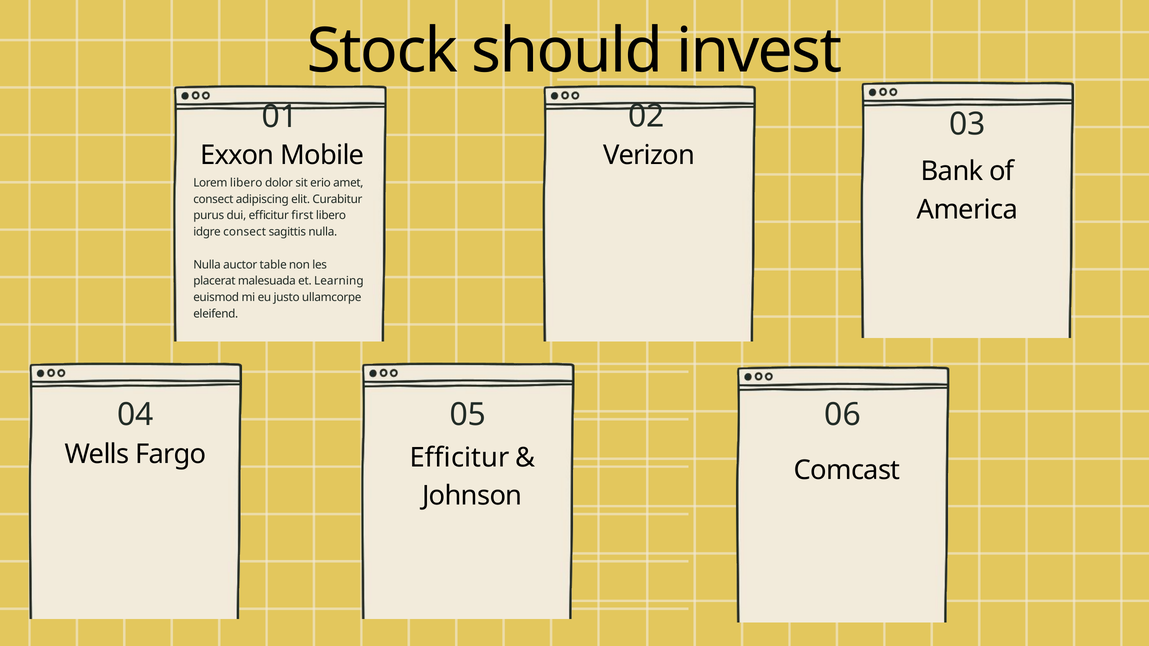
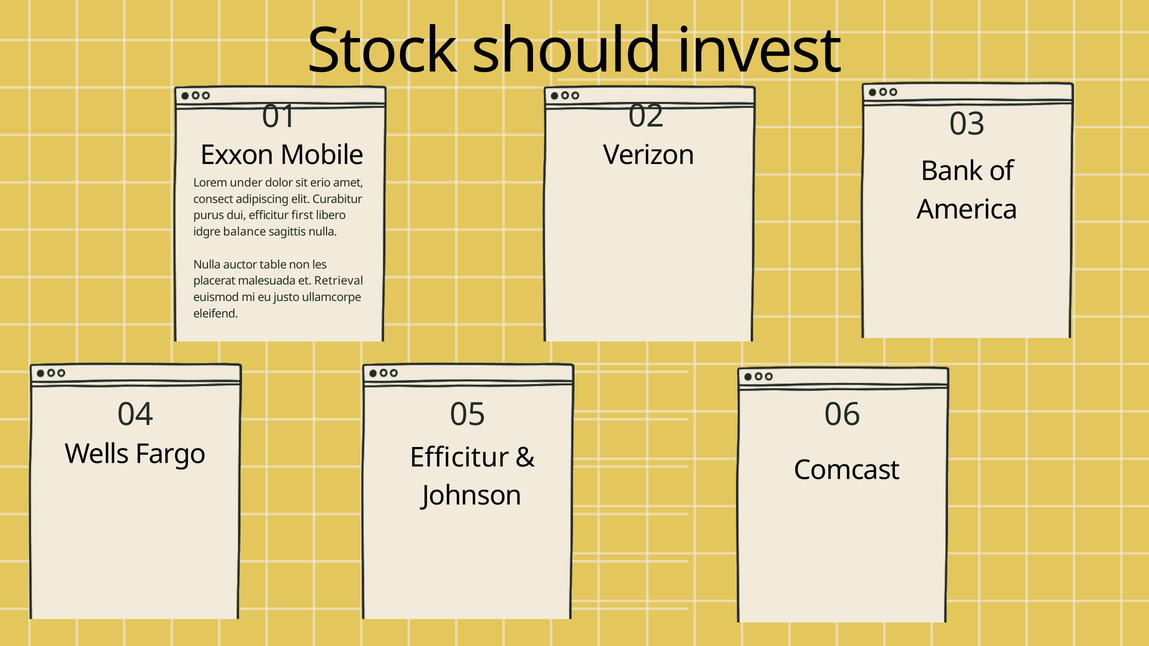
Lorem libero: libero -> under (246, 183)
idgre consect: consect -> balance (245, 232)
Learning: Learning -> Retrieval (339, 281)
